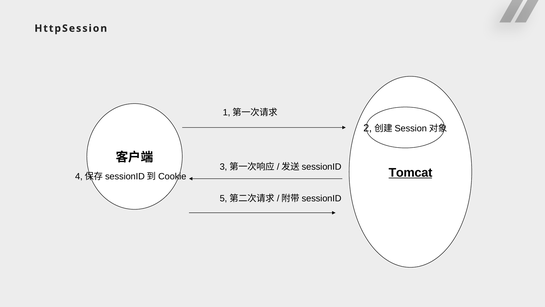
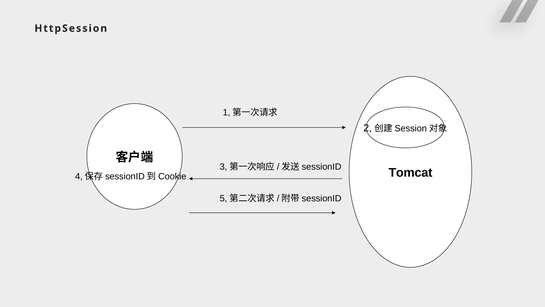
Tomcat underline: present -> none (410, 172)
